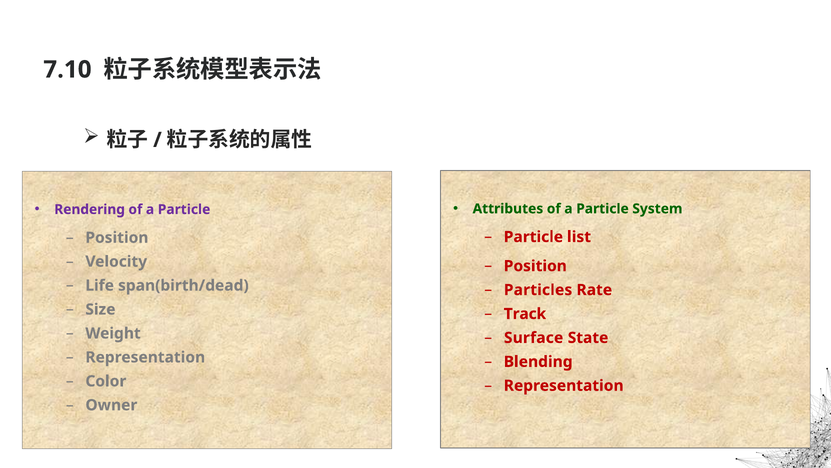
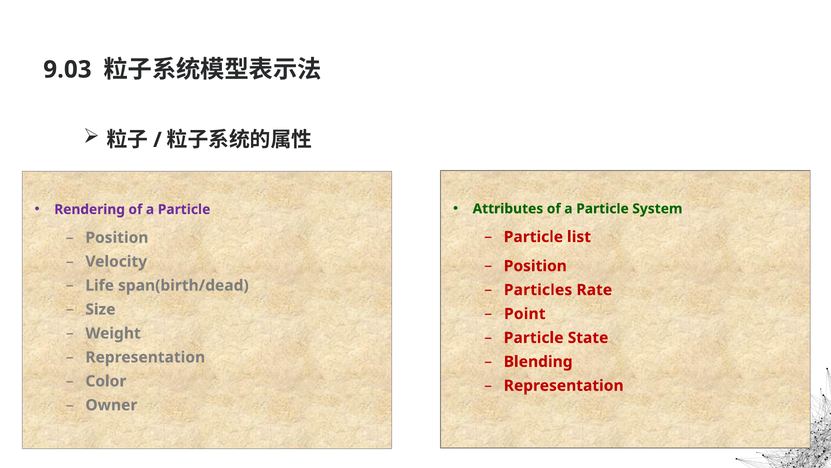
7.10: 7.10 -> 9.03 (67, 69)
Track: Track -> Point (525, 314)
Surface: Surface -> Particle (534, 337)
